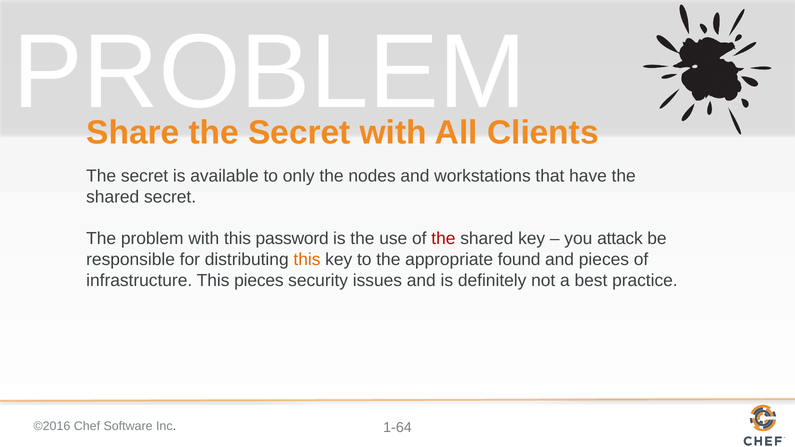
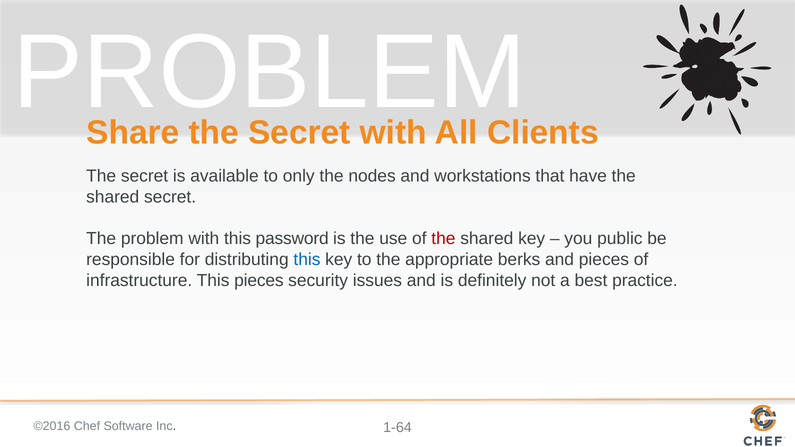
attack: attack -> public (620, 239)
this colour: orange -> blue (307, 260)
found: found -> berks (519, 260)
